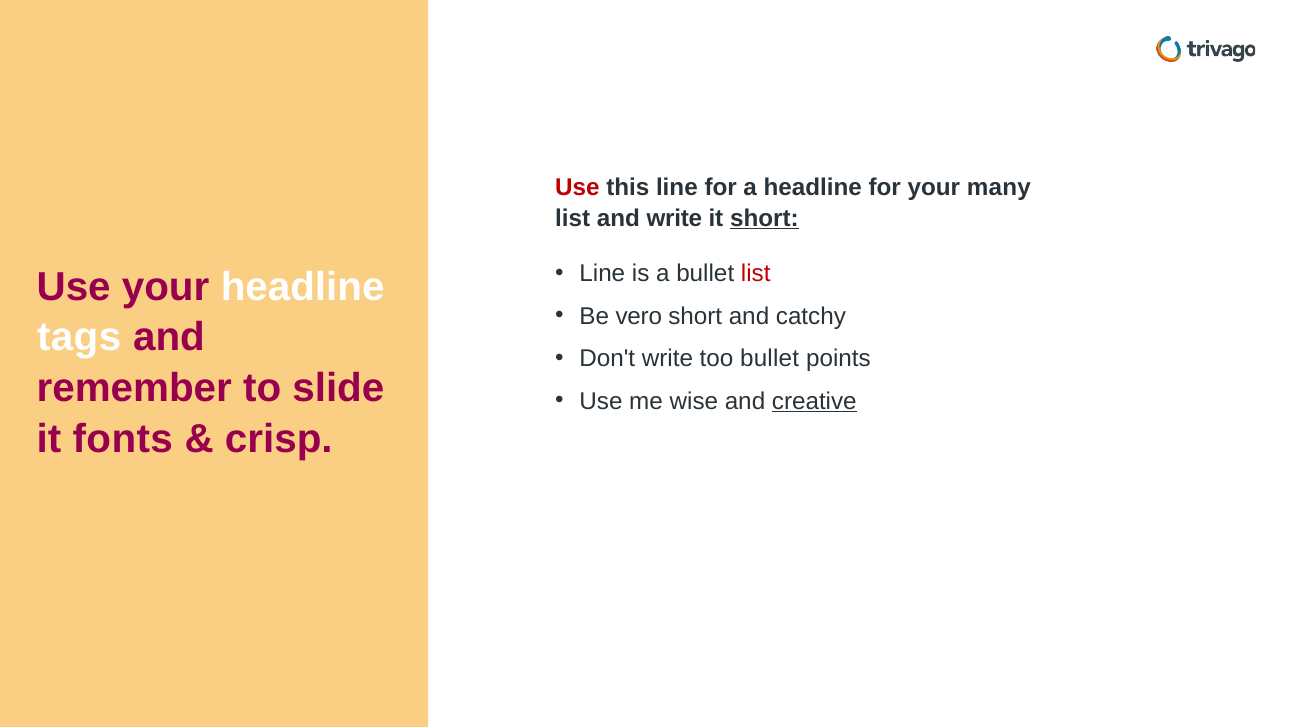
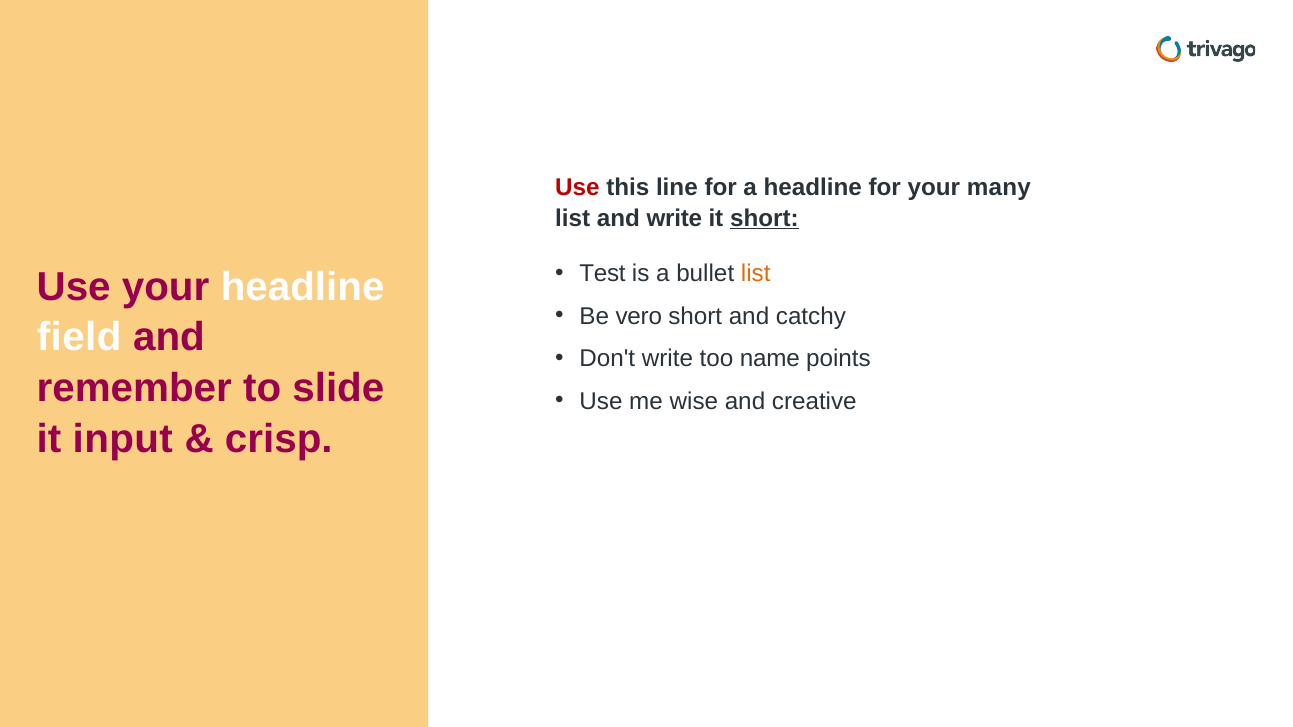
Line: Line -> Test (602, 274)
list colour: red -> orange (756, 274)
tags: tags -> field (79, 338)
too bullet: bullet -> name (770, 359)
creative underline: present -> none (814, 401)
fonts: fonts -> input (123, 440)
